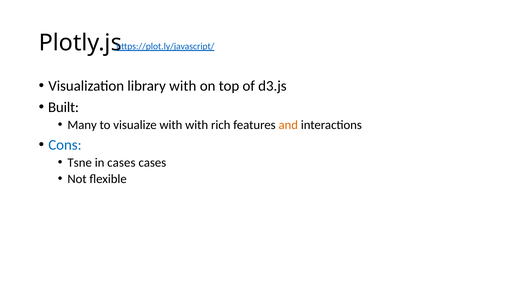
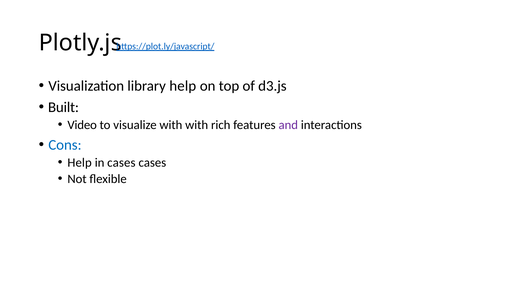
library with: with -> help (183, 86)
Many: Many -> Video (82, 125)
and colour: orange -> purple (288, 125)
Tsne: Tsne -> Help (80, 163)
